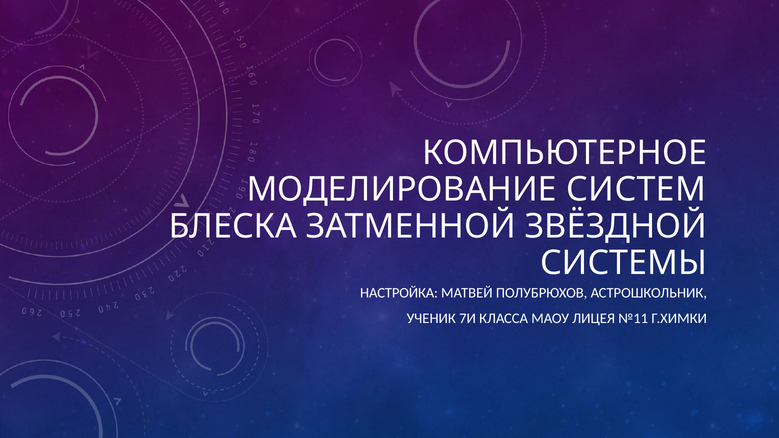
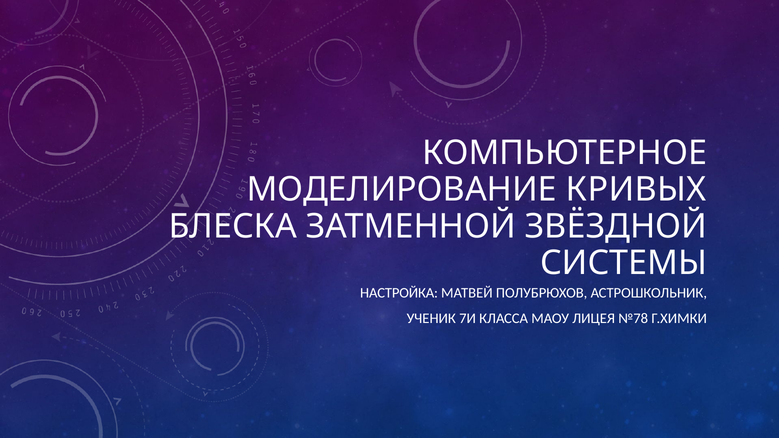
СИСТЕМ: СИСТЕМ -> КРИВЫХ (636, 190)
№11: №11 -> №78 (633, 319)
